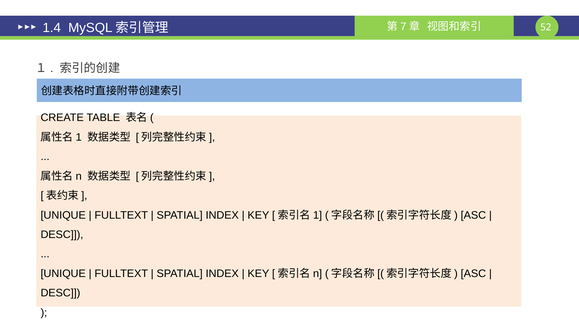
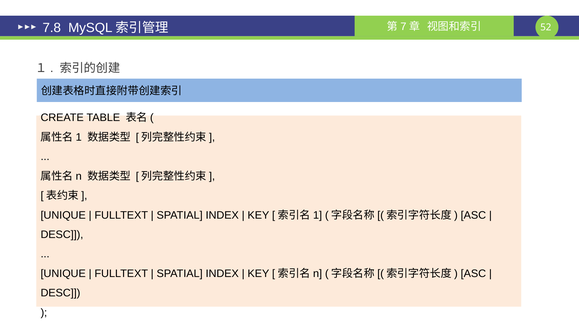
1.4: 1.4 -> 7.8 (52, 28)
